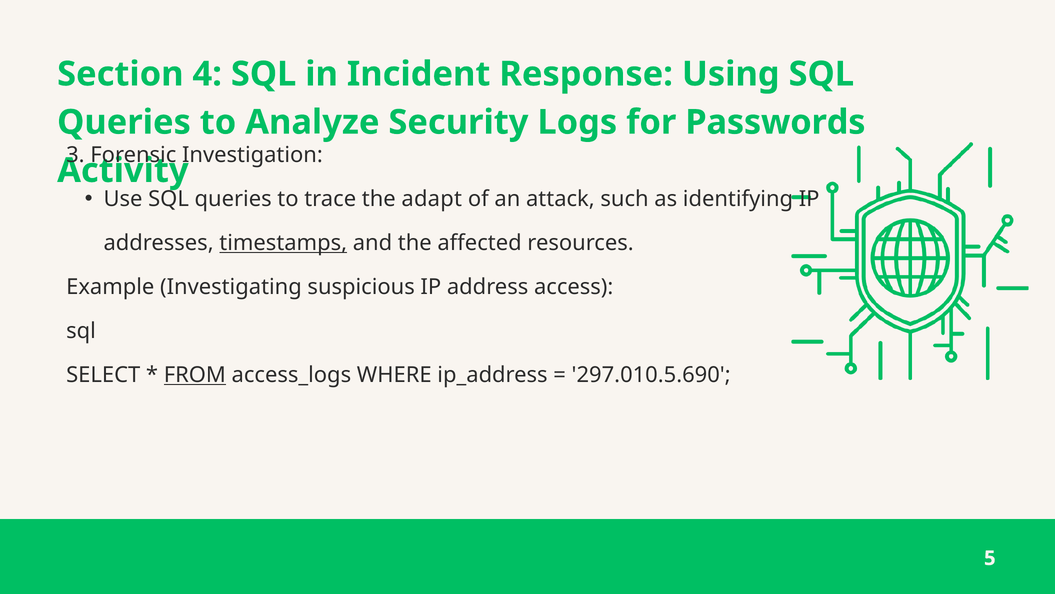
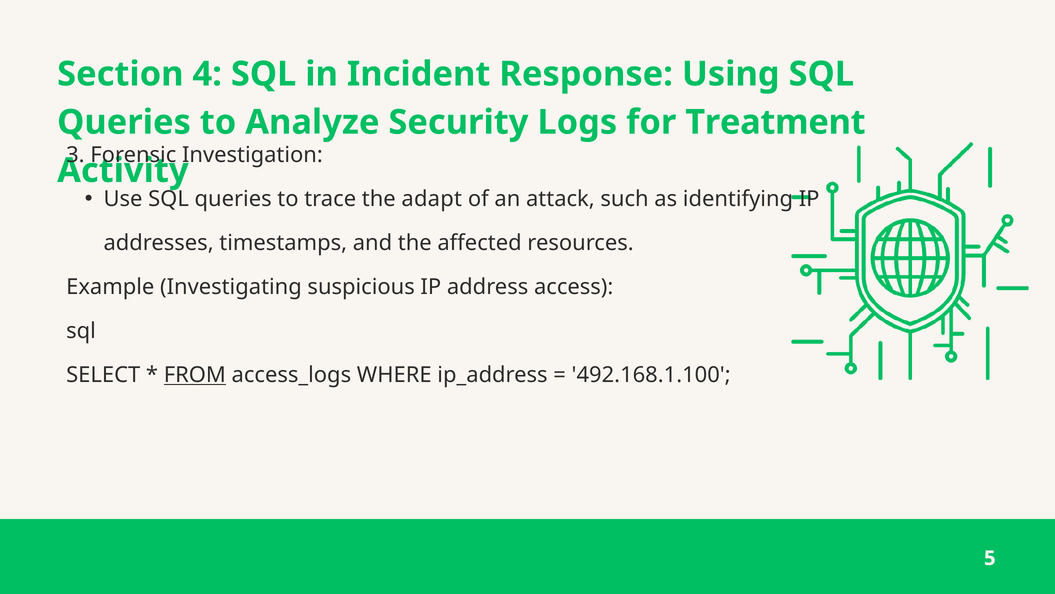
Passwords: Passwords -> Treatment (775, 122)
timestamps underline: present -> none (283, 243)
297.010.5.690: 297.010.5.690 -> 492.168.1.100 (651, 375)
